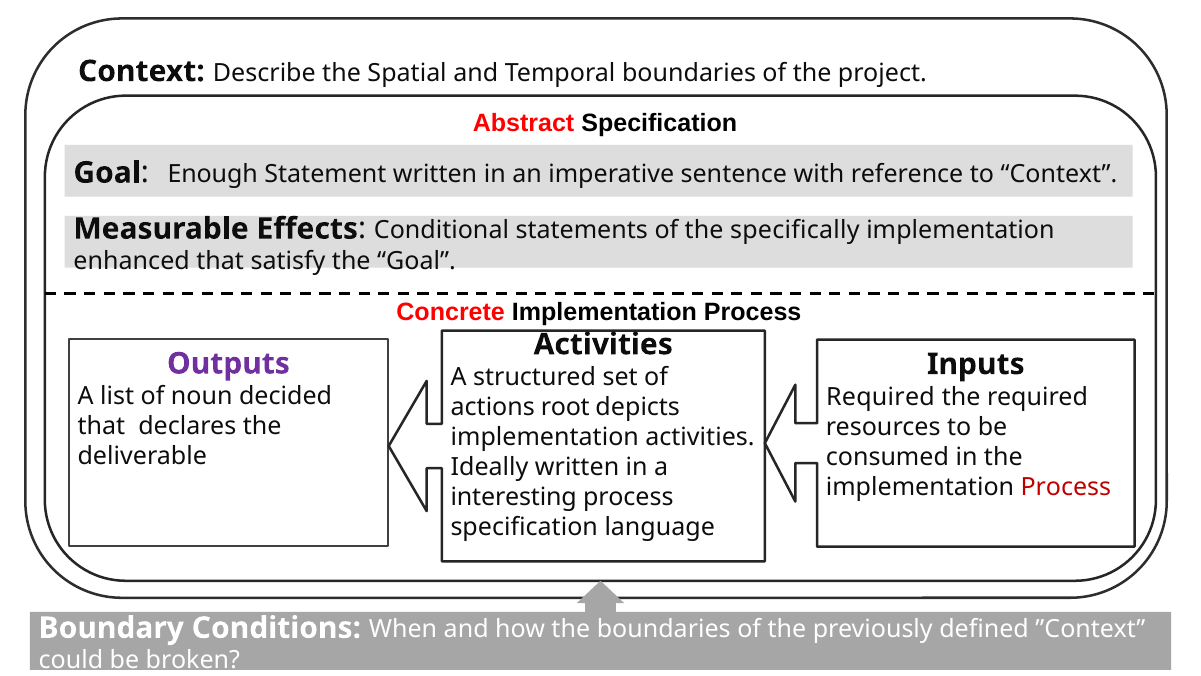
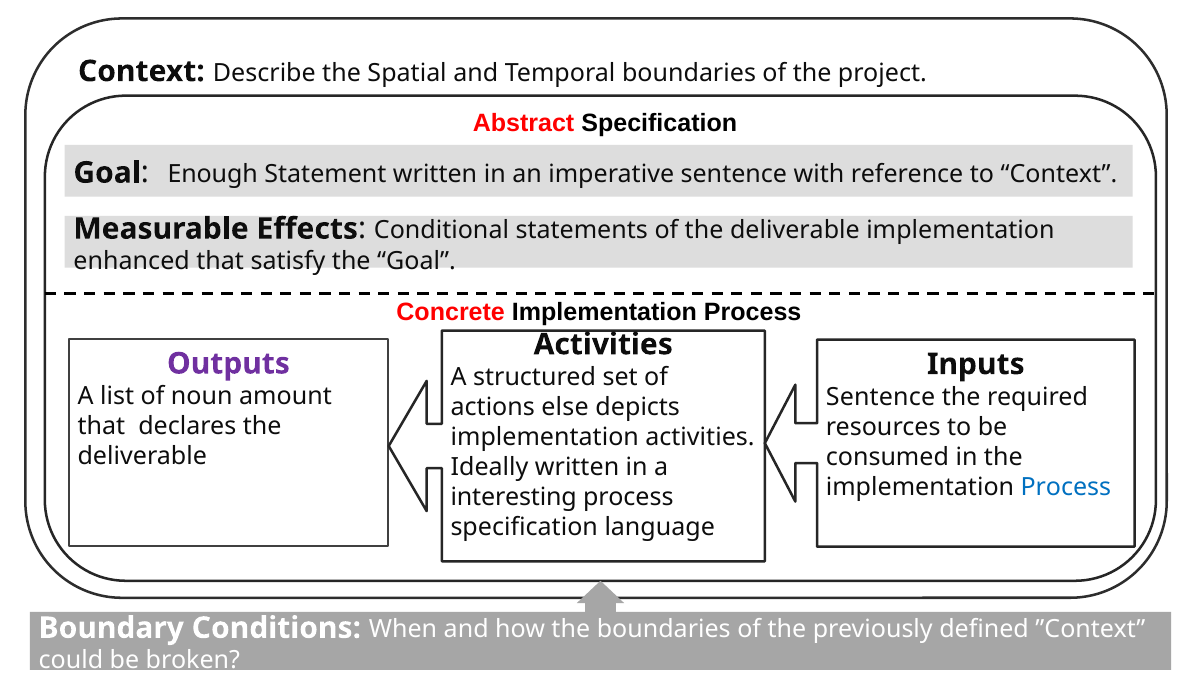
of the specifically: specifically -> deliverable (795, 230)
decided: decided -> amount (286, 396)
Required: Required -> Sentence (881, 397)
root: root -> else (565, 407)
Process colour: red -> blue (1066, 487)
